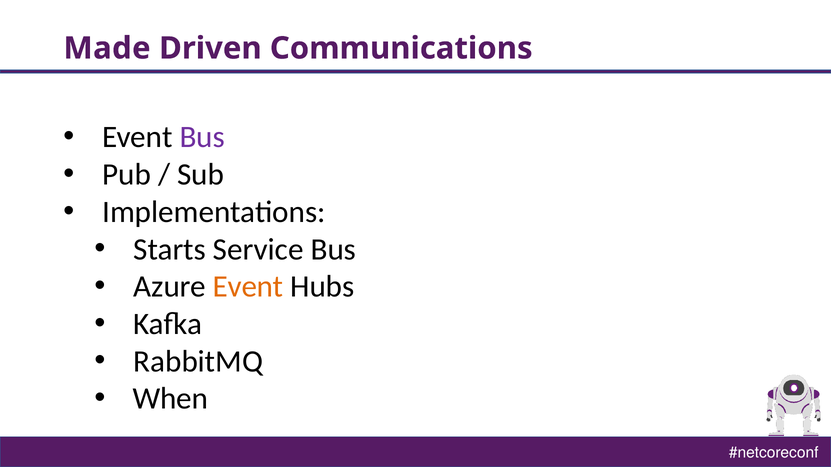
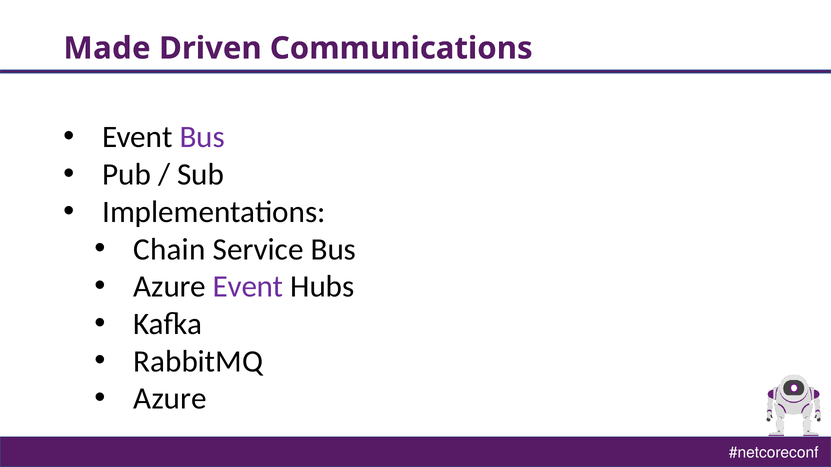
Starts: Starts -> Chain (169, 249)
Event colour: orange -> purple (248, 287)
When: When -> Azure (170, 399)
